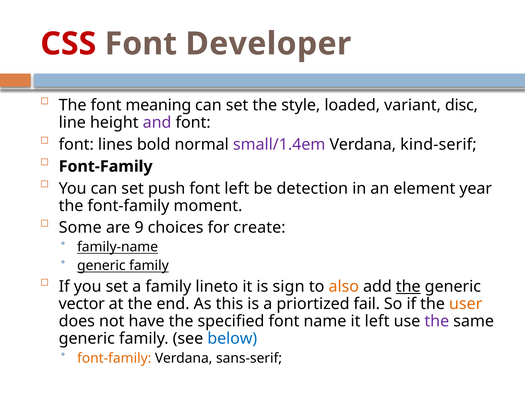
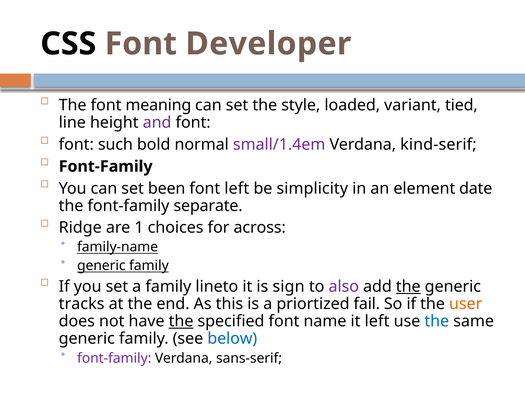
CSS colour: red -> black (68, 44)
disc: disc -> tied (461, 105)
lines: lines -> such (115, 144)
push: push -> been (167, 188)
detection: detection -> simplicity (312, 188)
year: year -> date (476, 188)
moment: moment -> separate (208, 206)
Some: Some -> Ridge (80, 227)
9: 9 -> 1 (139, 227)
create: create -> across (260, 227)
also colour: orange -> purple (344, 287)
vector: vector -> tracks (82, 304)
the underline: none -> present (181, 321)
the colour: purple -> blue (437, 321)
font-family colour: orange -> purple (114, 358)
